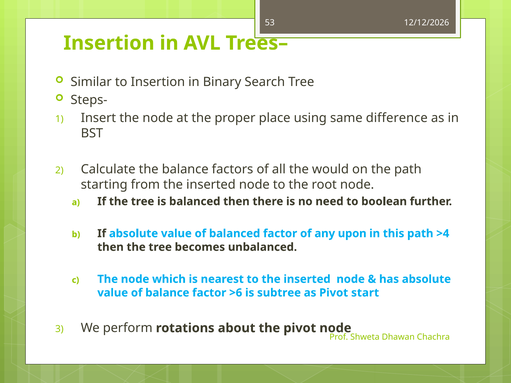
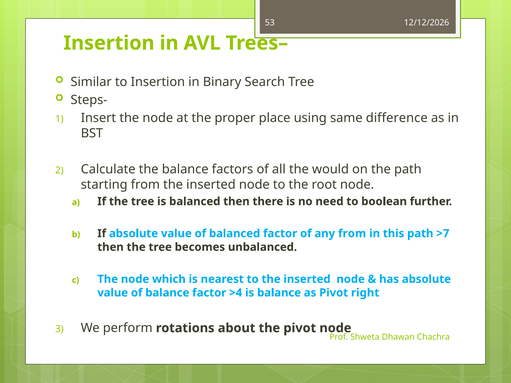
any upon: upon -> from (352, 234)
>4: >4 -> >7 (443, 234)
>6: >6 -> >4 (236, 293)
is subtree: subtree -> balance (279, 293)
start: start -> right (365, 293)
